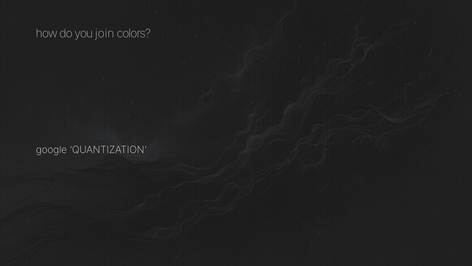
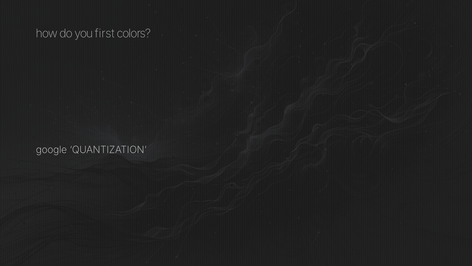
join: join -> first (105, 33)
